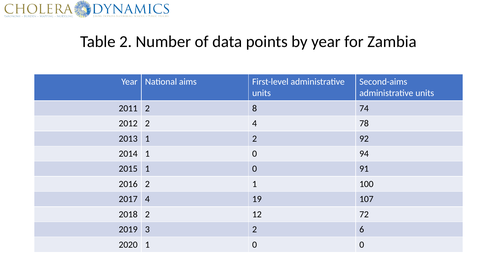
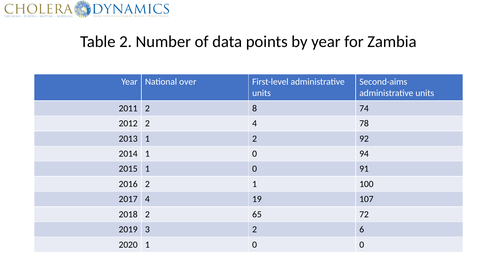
aims: aims -> over (188, 82)
12: 12 -> 65 (257, 214)
